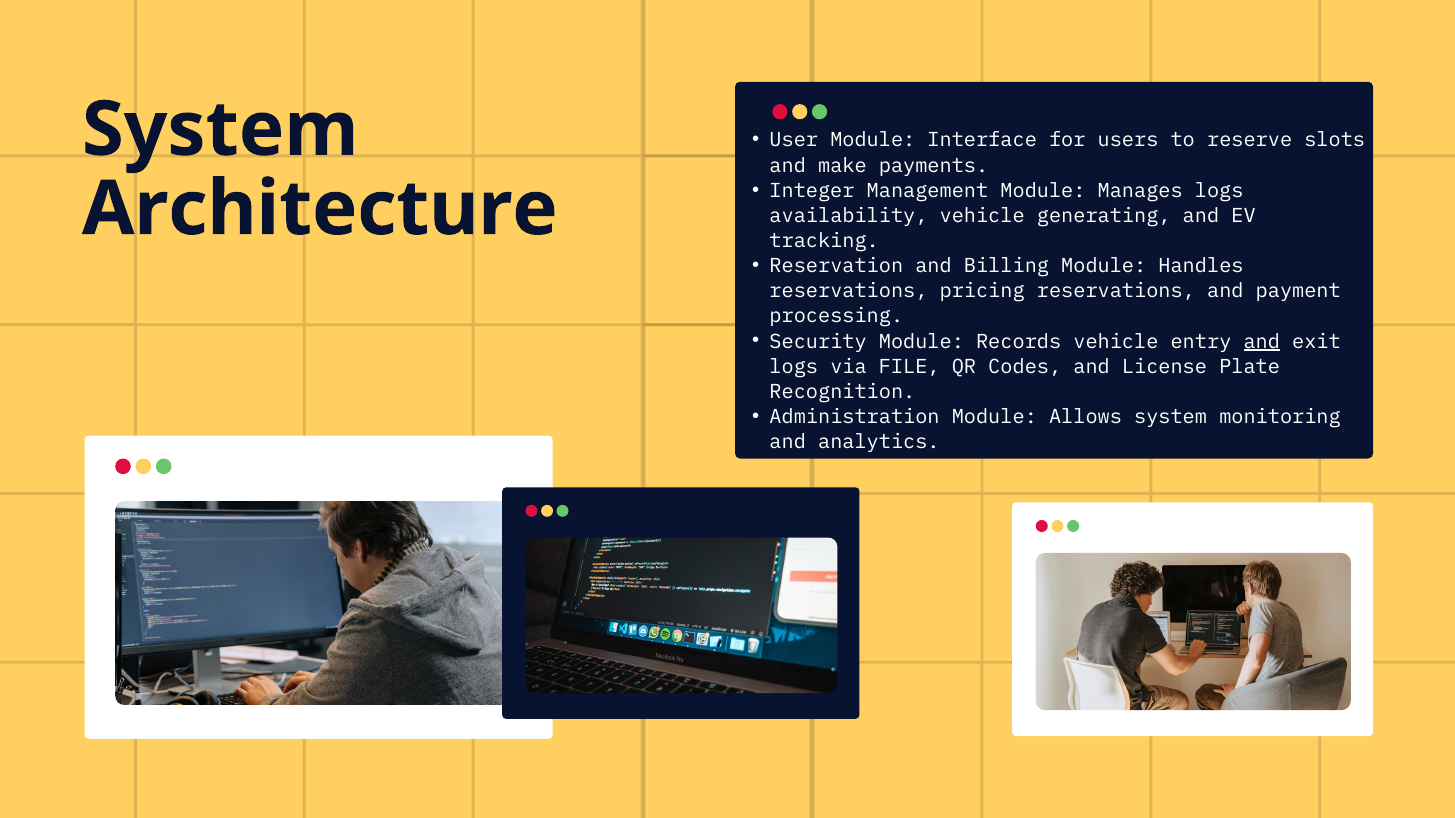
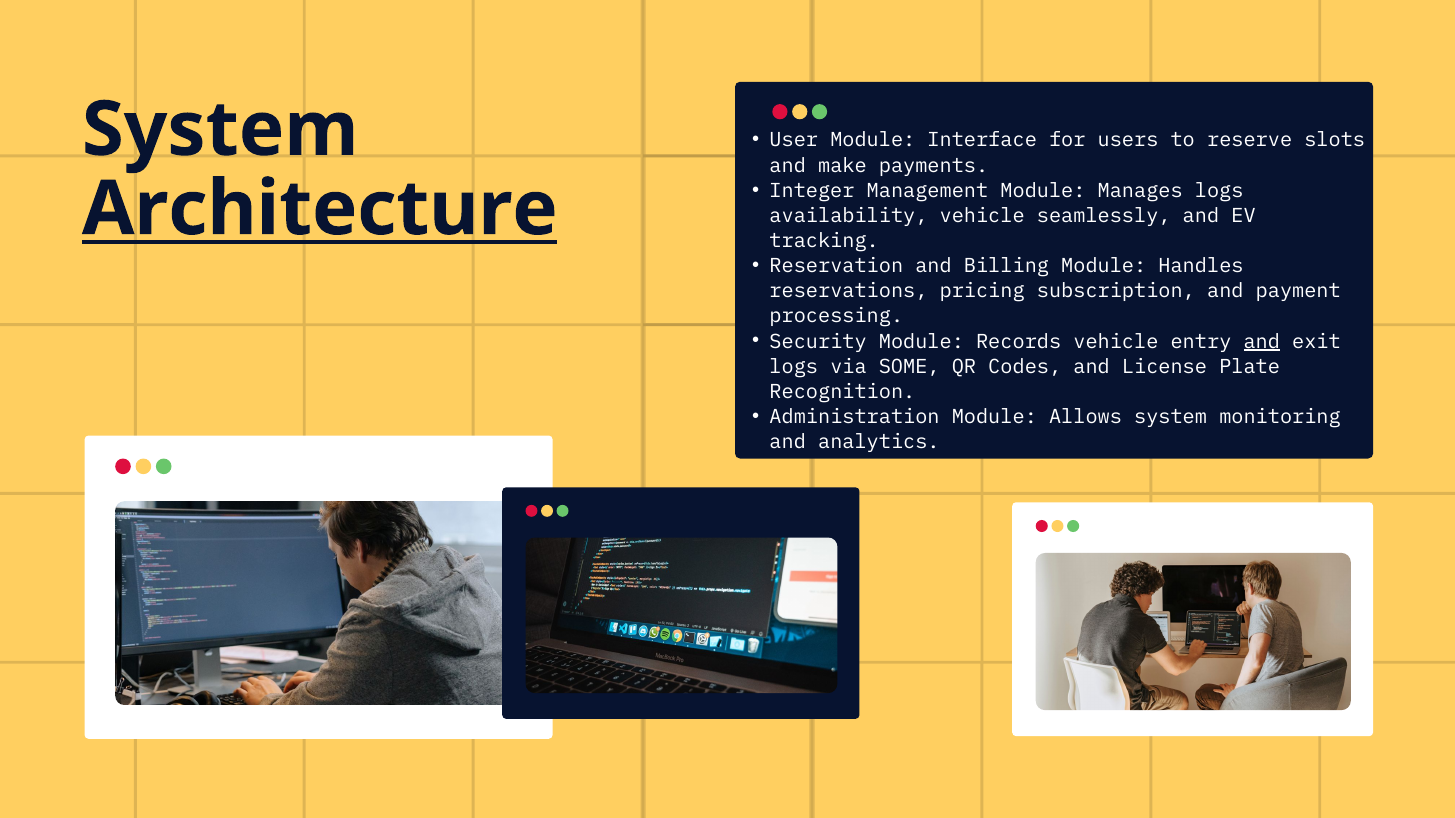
Architecture underline: none -> present (320, 209)
generating: generating -> seamlessly (1104, 216)
pricing reservations: reservations -> subscription (1116, 291)
FILE: FILE -> SOME (909, 367)
